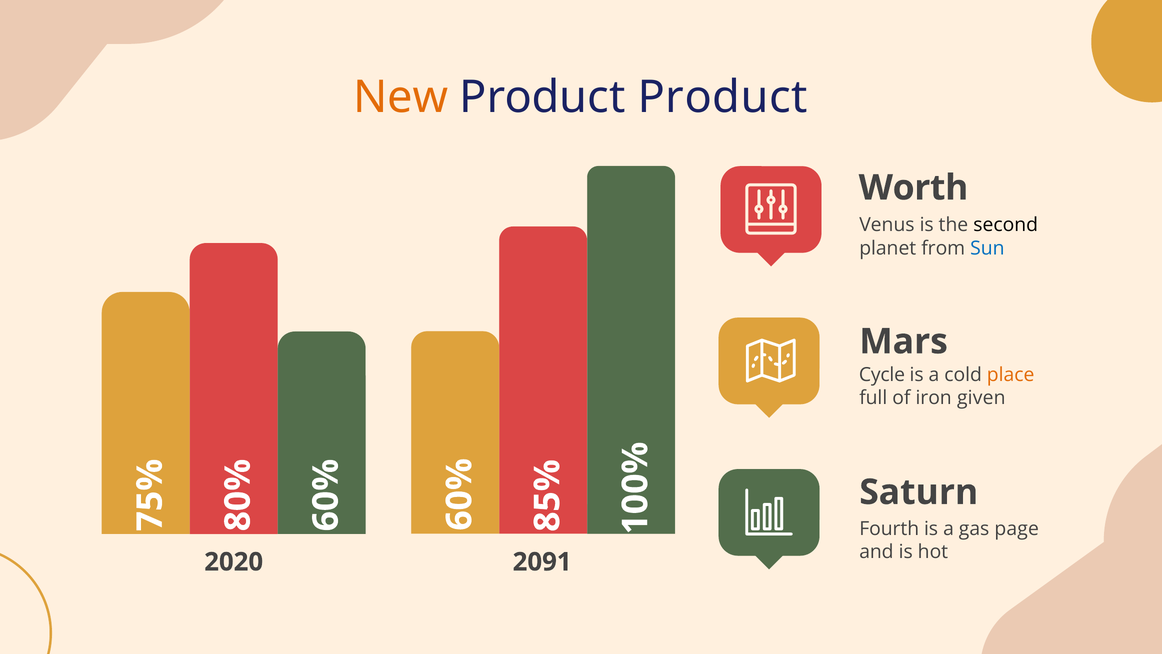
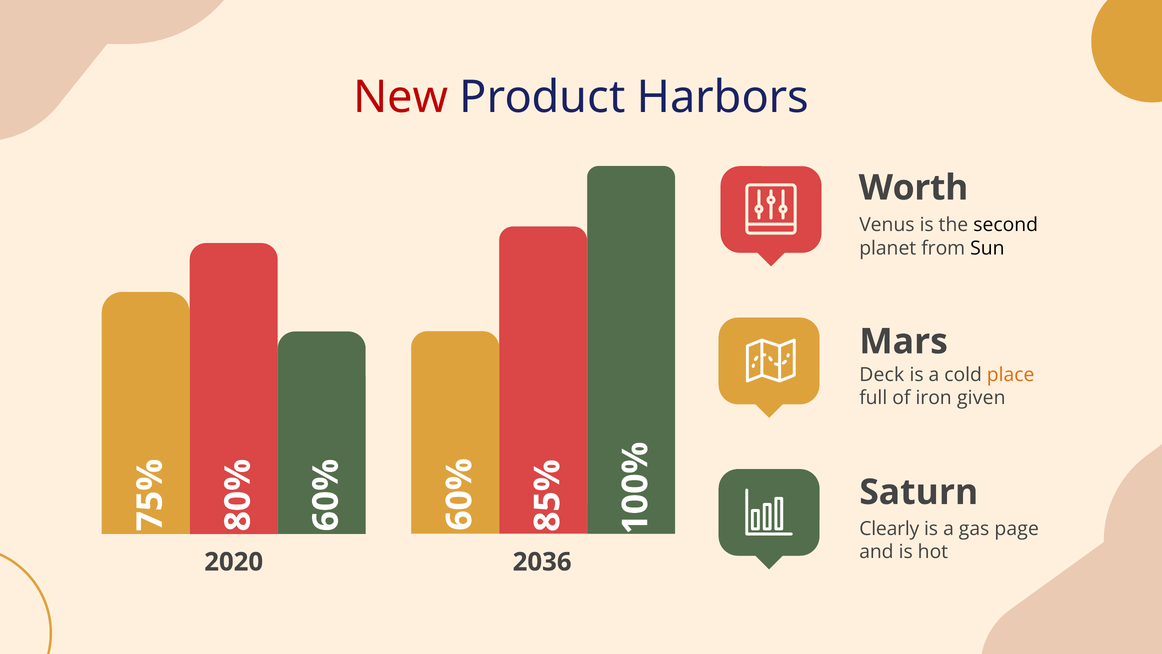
New colour: orange -> red (401, 97)
Product Product: Product -> Harbors (723, 97)
Sun colour: blue -> black (987, 248)
Cycle: Cycle -> Deck (882, 375)
Fourth: Fourth -> Clearly (889, 529)
2091: 2091 -> 2036 (542, 562)
